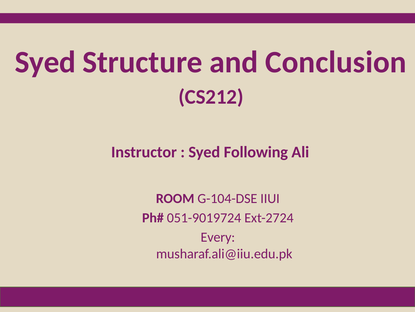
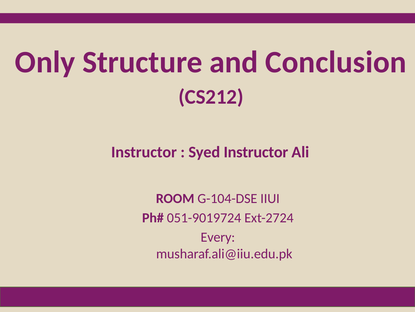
Syed: Syed -> Only (45, 62)
Syed Following: Following -> Instructor (256, 152)
